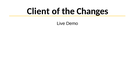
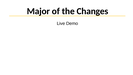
Client: Client -> Major (38, 11)
